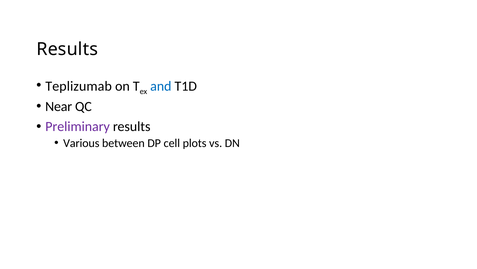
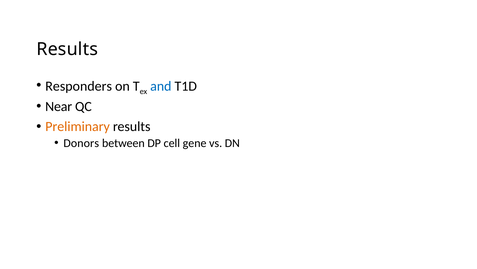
Teplizumab: Teplizumab -> Responders (79, 86)
Preliminary colour: purple -> orange (78, 126)
Various: Various -> Donors (81, 143)
plots: plots -> gene (195, 143)
